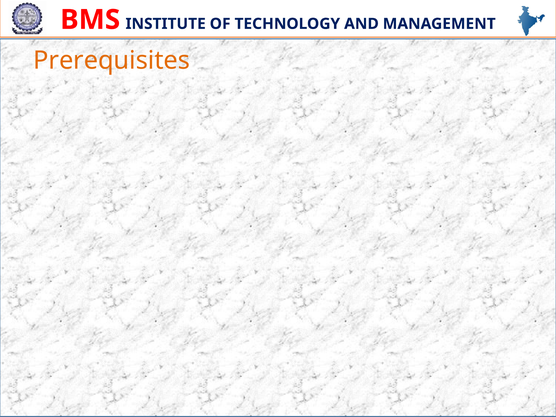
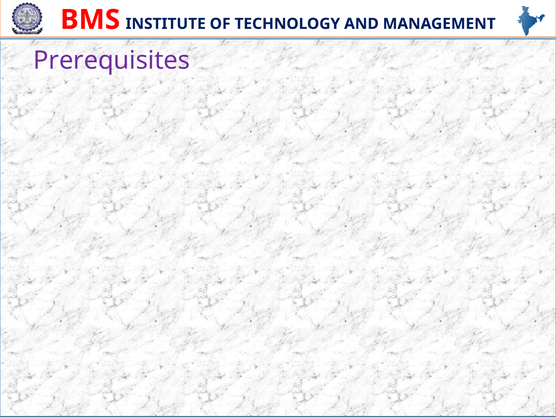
Prerequisites colour: orange -> purple (112, 61)
